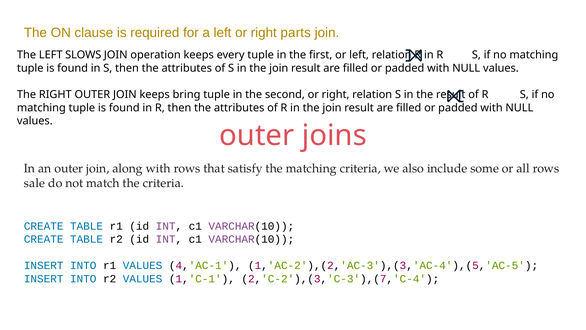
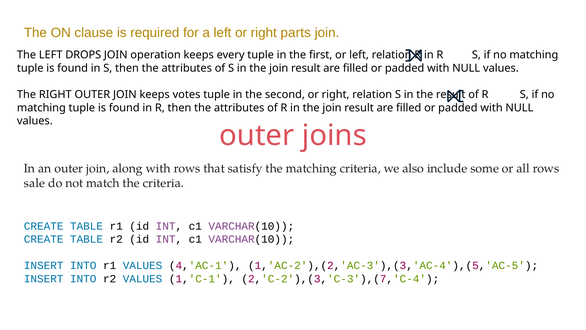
SLOWS: SLOWS -> DROPS (83, 55)
bring: bring -> votes (187, 94)
